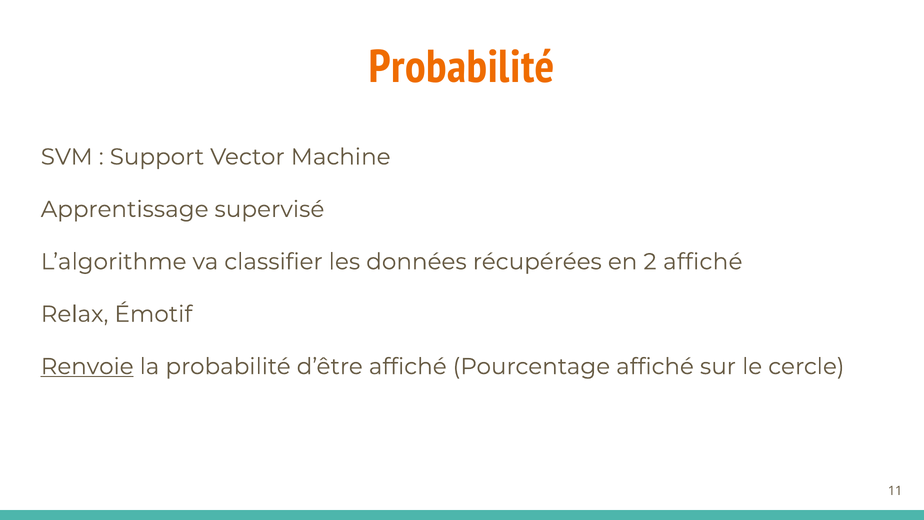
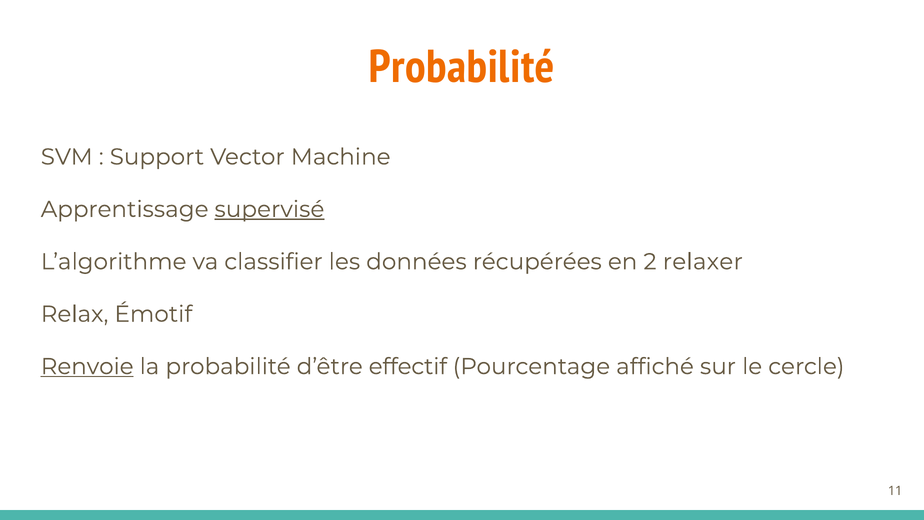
supervisé underline: none -> present (269, 209)
2 affiché: affiché -> relaxer (703, 262)
d’être affiché: affiché -> effectif (408, 366)
